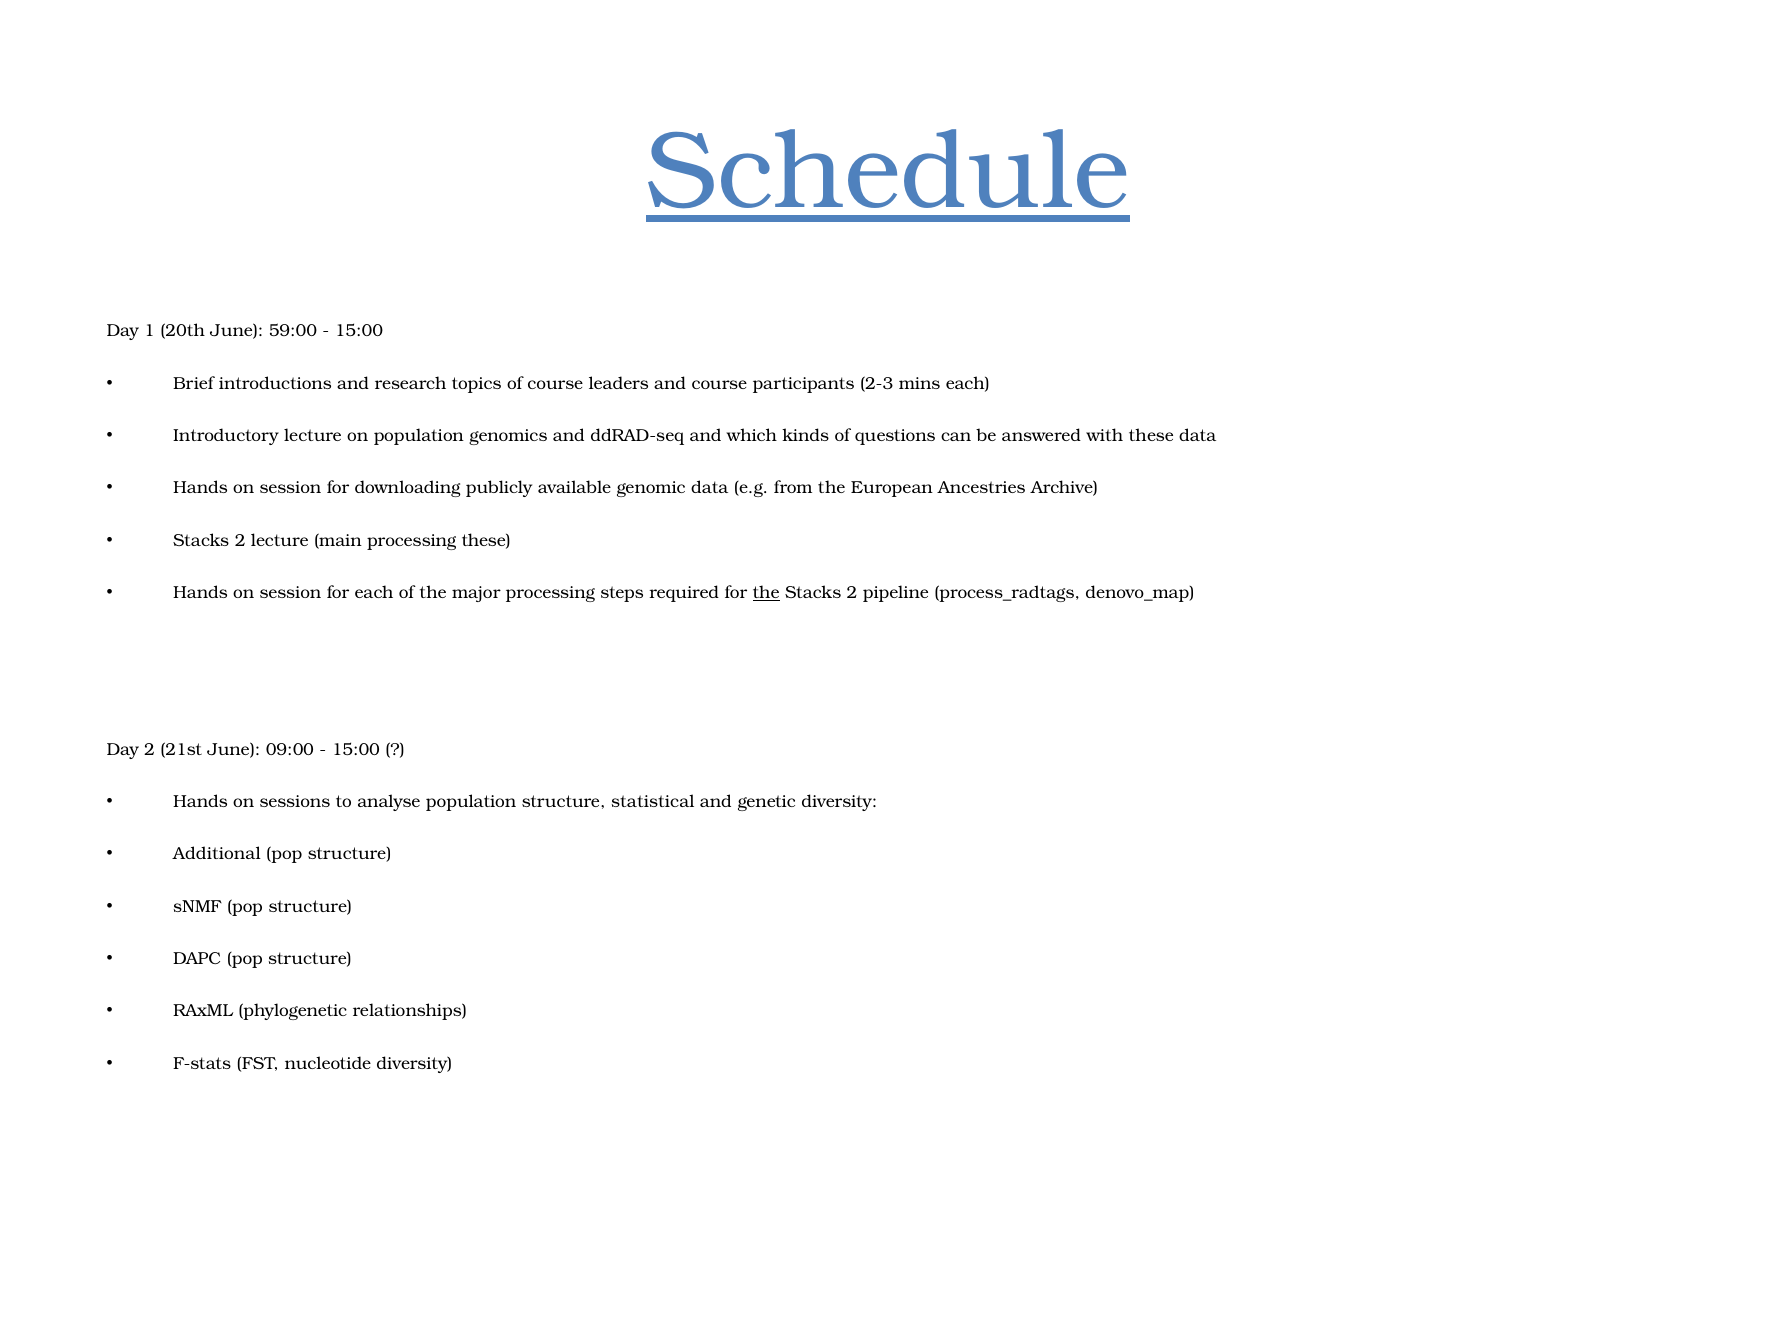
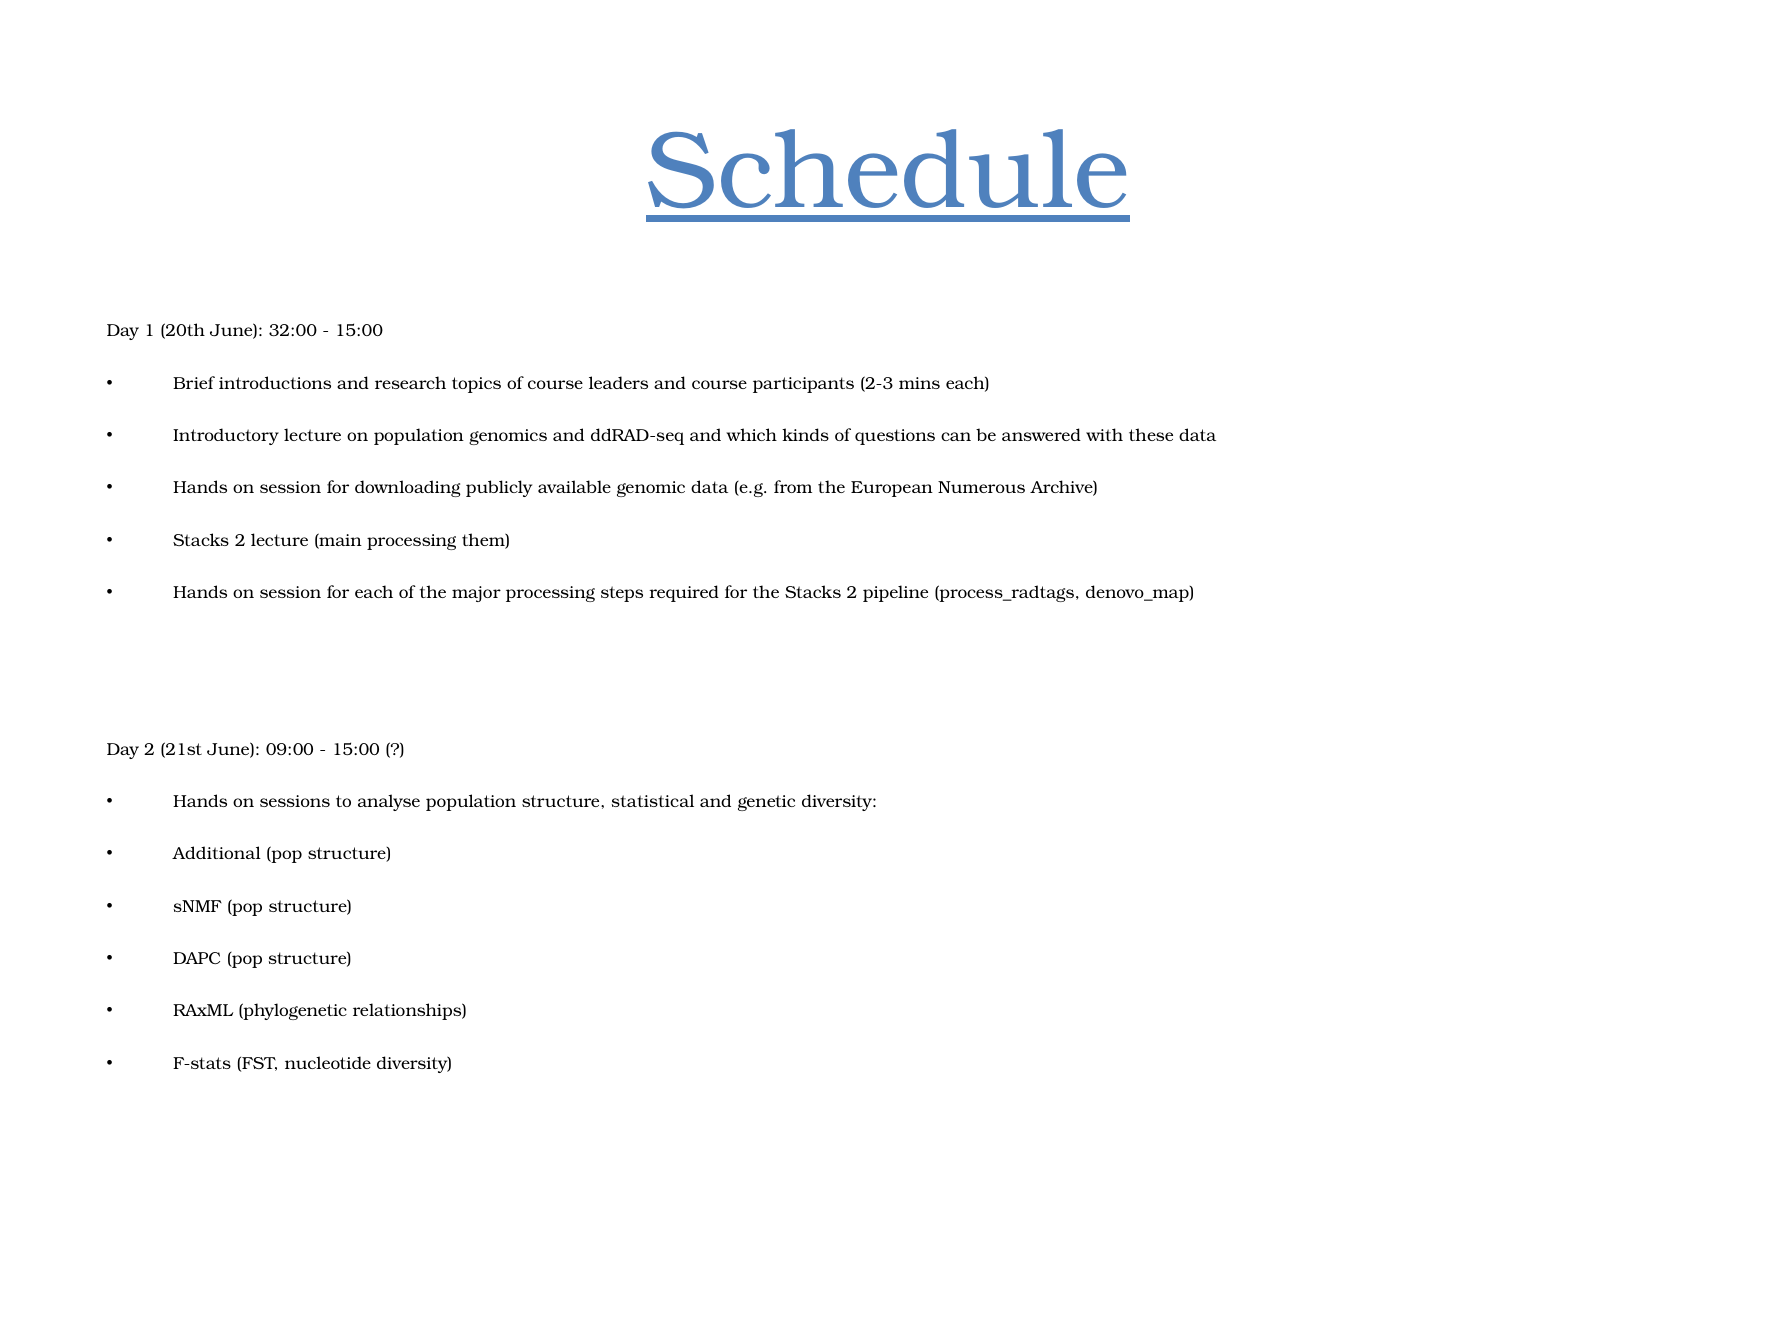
59:00: 59:00 -> 32:00 (293, 331)
Ancestries: Ancestries -> Numerous (982, 488)
processing these: these -> them (486, 540)
the underline: present -> none (766, 593)
